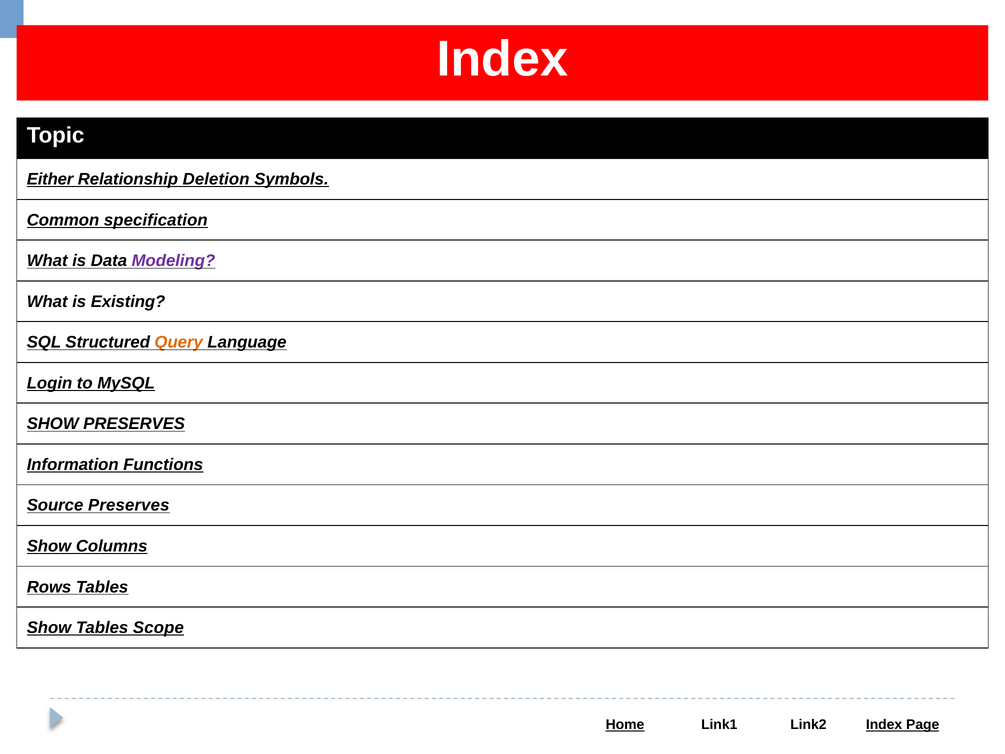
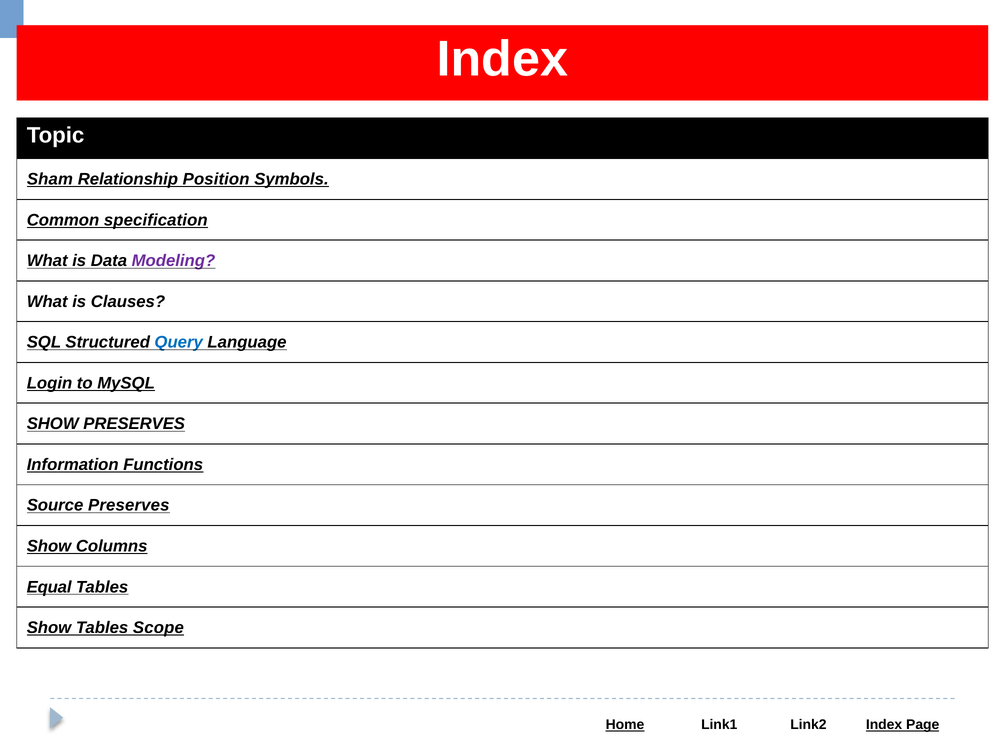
Either: Either -> Sham (50, 179)
Deletion: Deletion -> Position (216, 179)
Existing: Existing -> Clauses (128, 302)
Query colour: orange -> blue (179, 342)
Rows: Rows -> Equal (49, 587)
